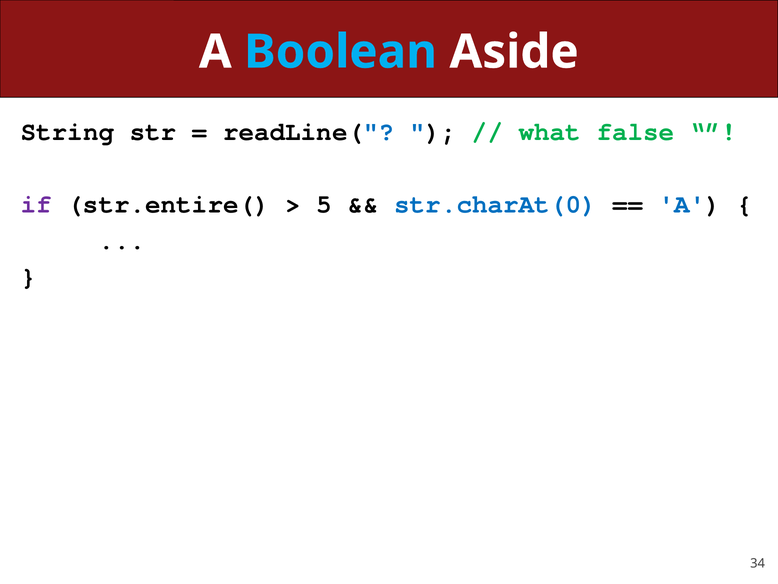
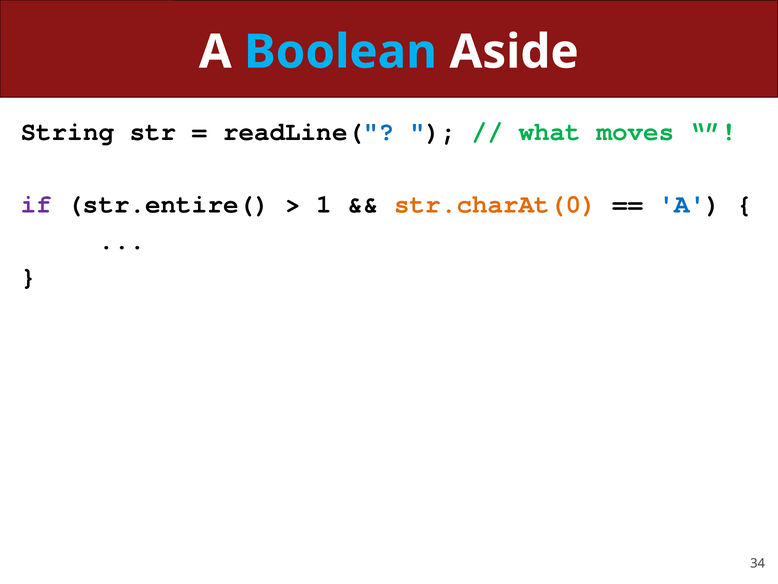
false: false -> moves (635, 131)
5: 5 -> 1 (324, 204)
str.charAt(0 colour: blue -> orange (495, 204)
